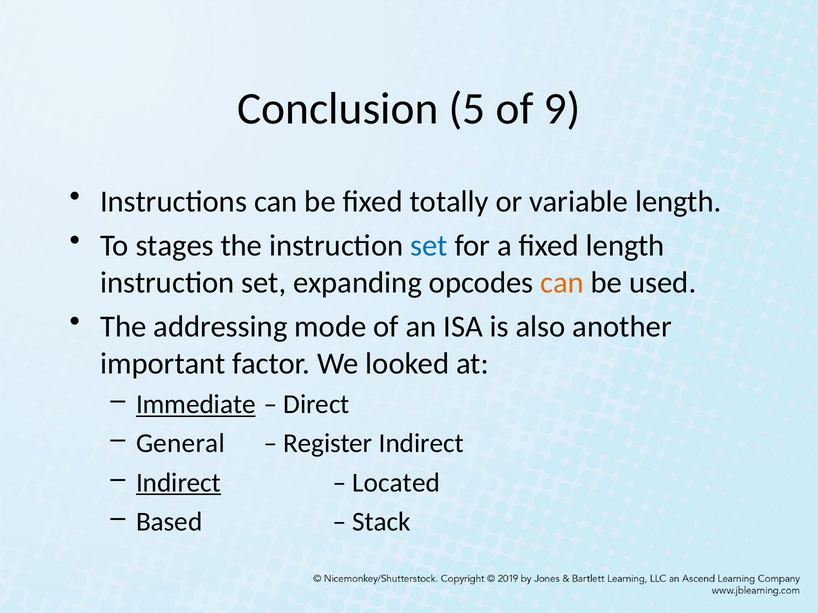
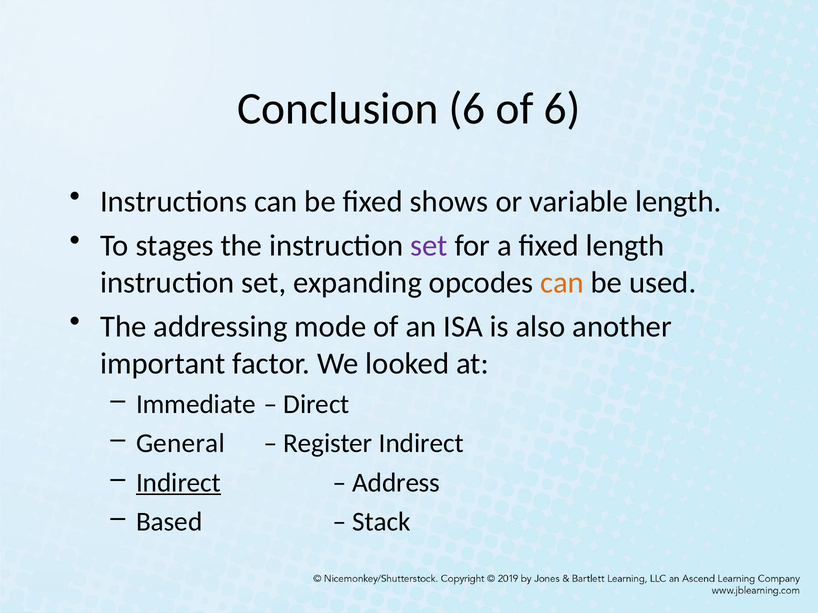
Conclusion 5: 5 -> 6 (467, 109)
of 9: 9 -> 6 (562, 109)
totally: totally -> shows (449, 202)
set colour: blue -> purple (429, 246)
Immediate underline: present -> none (196, 405)
Located: Located -> Address (396, 483)
